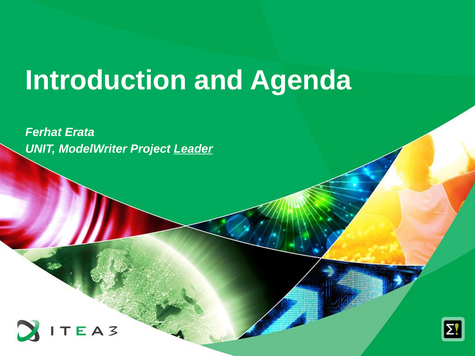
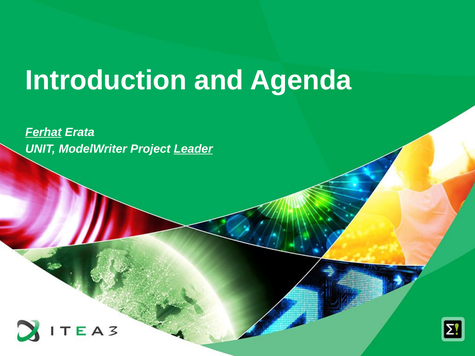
Ferhat underline: none -> present (43, 132)
